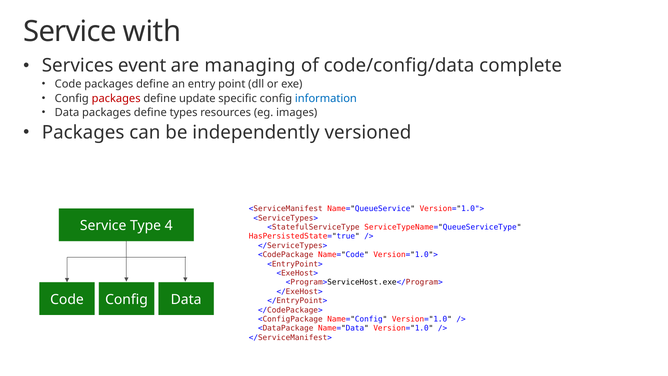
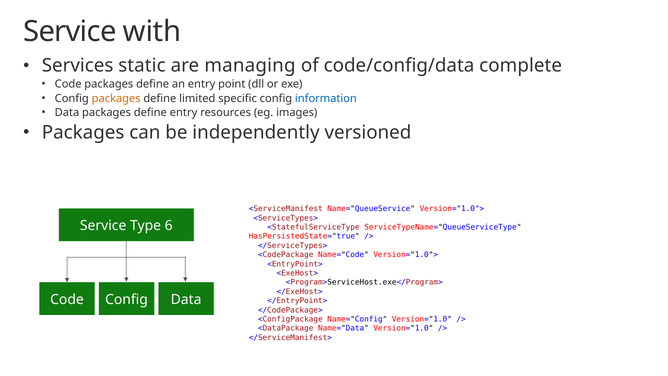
event: event -> static (142, 66)
packages colour: red -> orange (116, 98)
update: update -> limited (197, 98)
define types: types -> entry (184, 113)
4: 4 -> 6 (169, 226)
